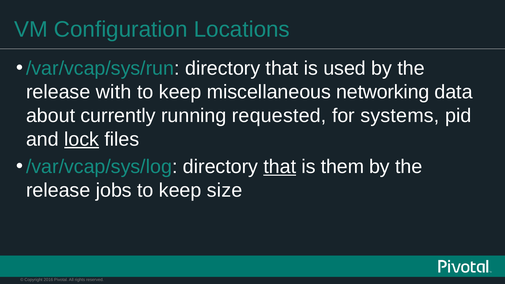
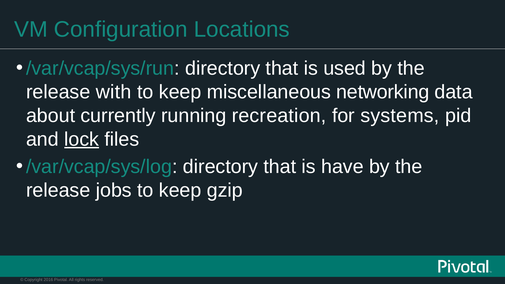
requested: requested -> recreation (279, 116)
that underline: present -> none (280, 167)
them: them -> have (342, 167)
size: size -> gzip (225, 190)
